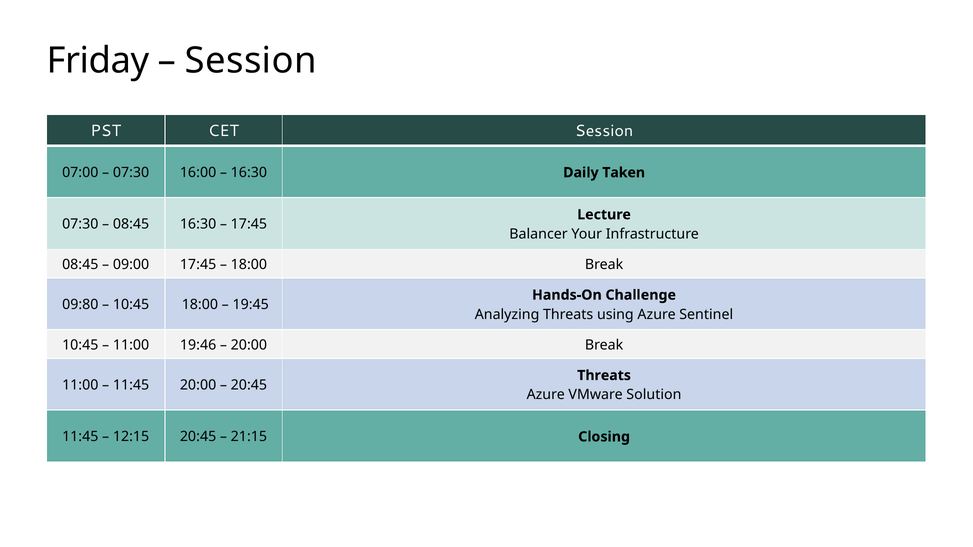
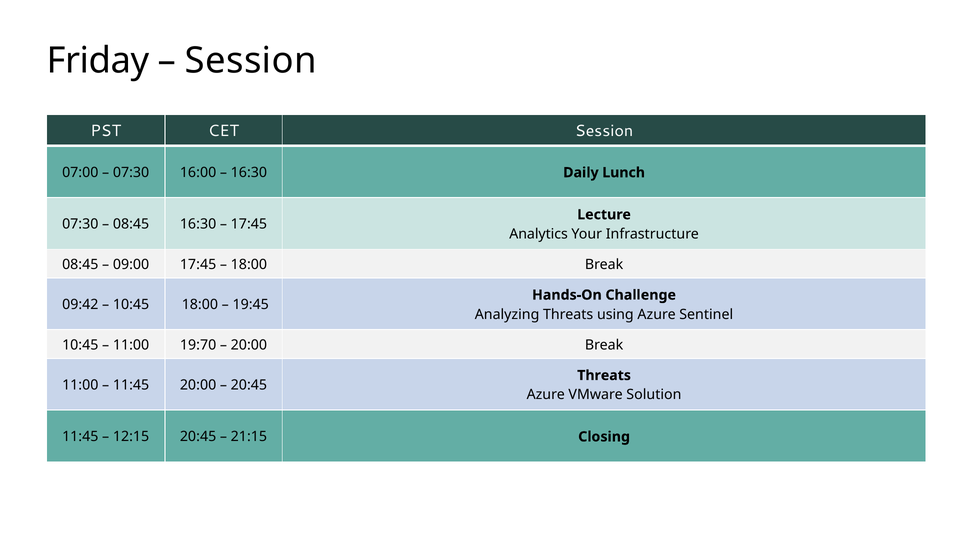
Taken: Taken -> Lunch (624, 173)
Balancer: Balancer -> Analytics (539, 234)
09:80: 09:80 -> 09:42 (80, 305)
19:46: 19:46 -> 19:70 (198, 345)
